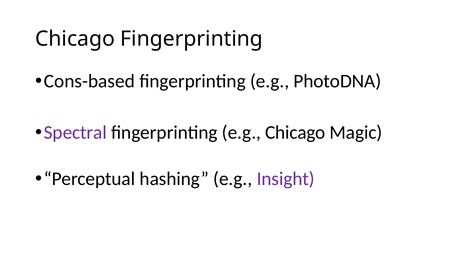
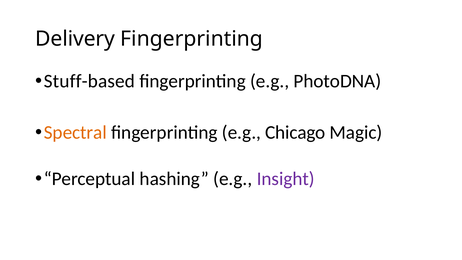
Chicago: Chicago -> Delivery (75, 39)
Cons-based: Cons-based -> Stuff-based (89, 81)
Spectral colour: purple -> orange (75, 132)
